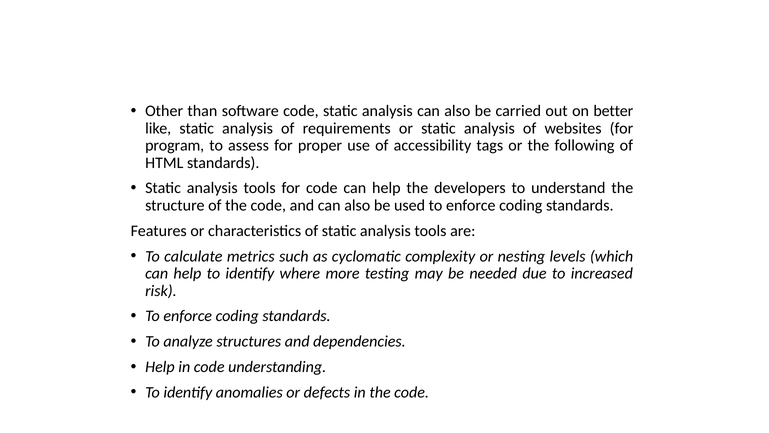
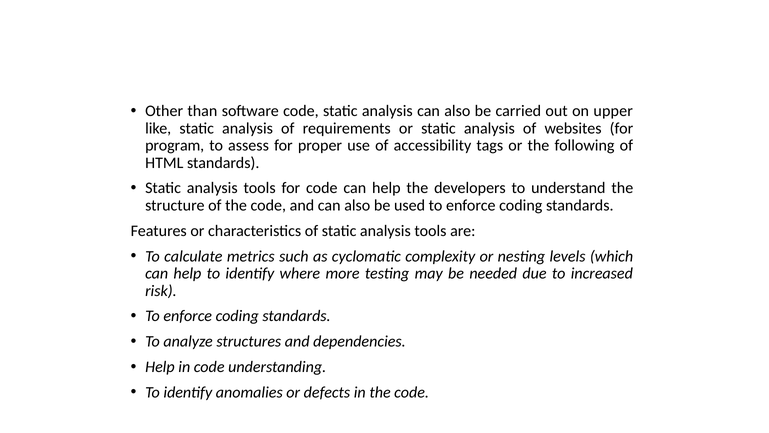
better: better -> upper (613, 111)
